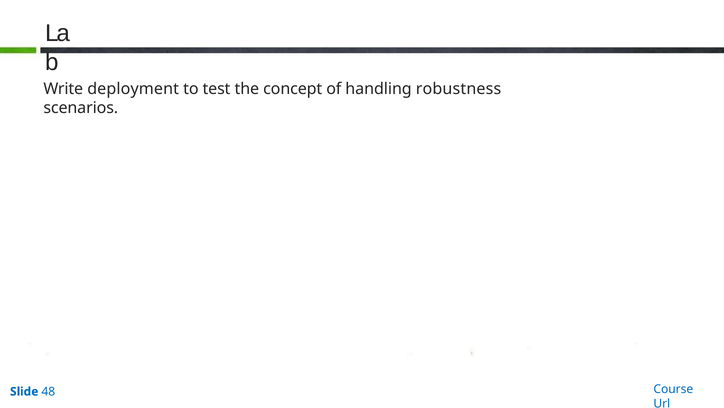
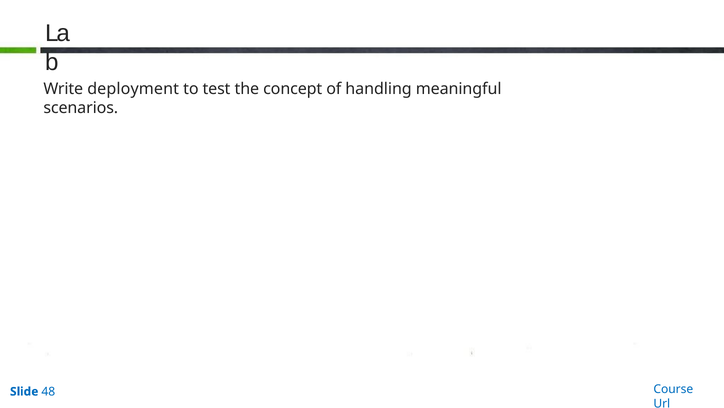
robustness: robustness -> meaningful (459, 89)
